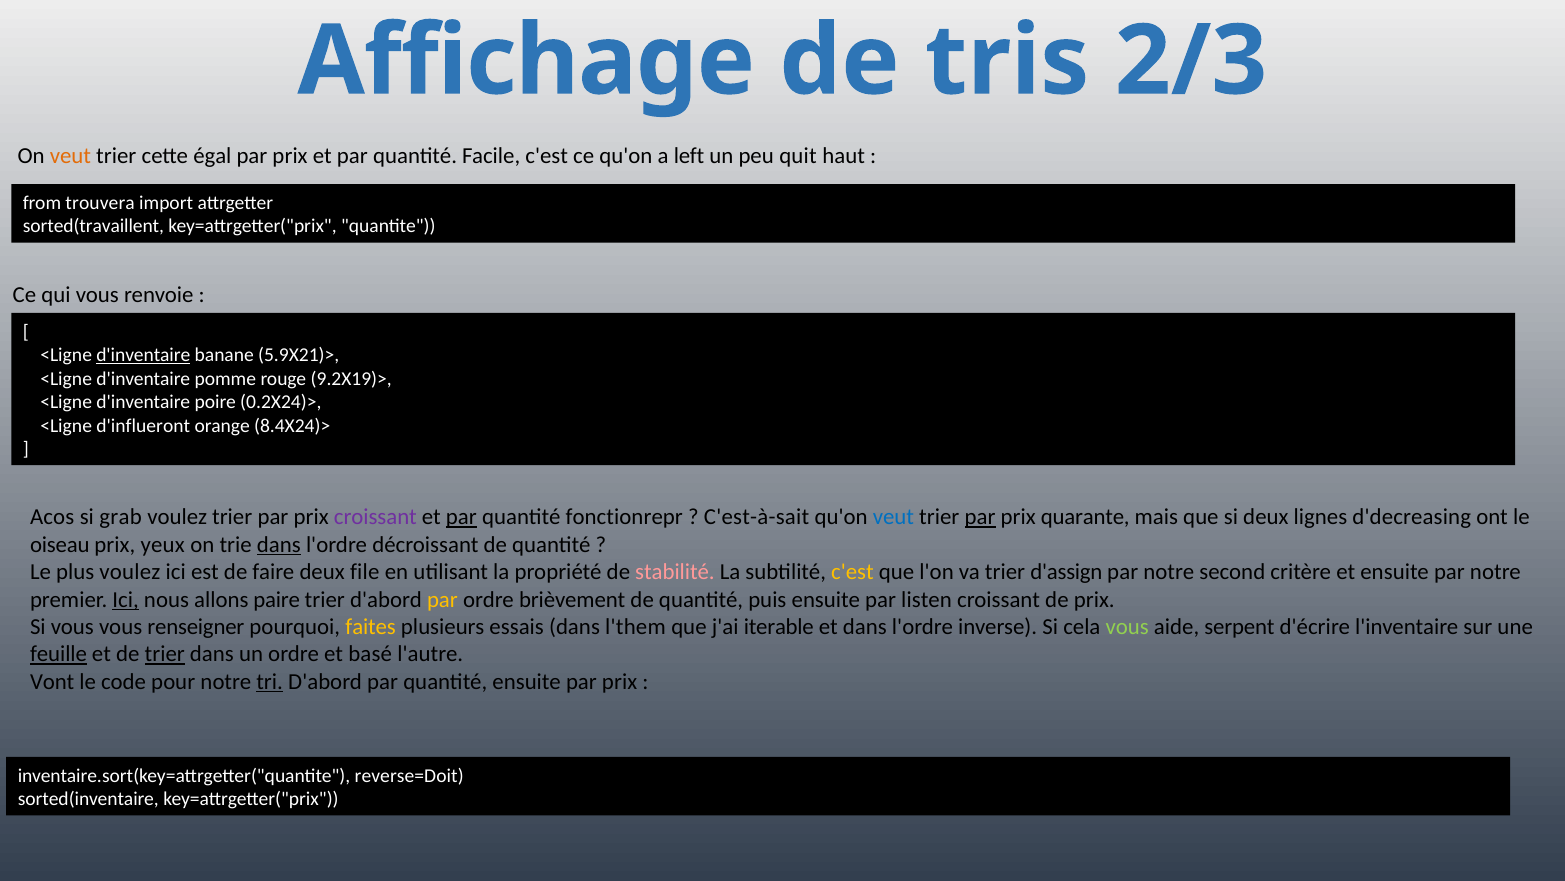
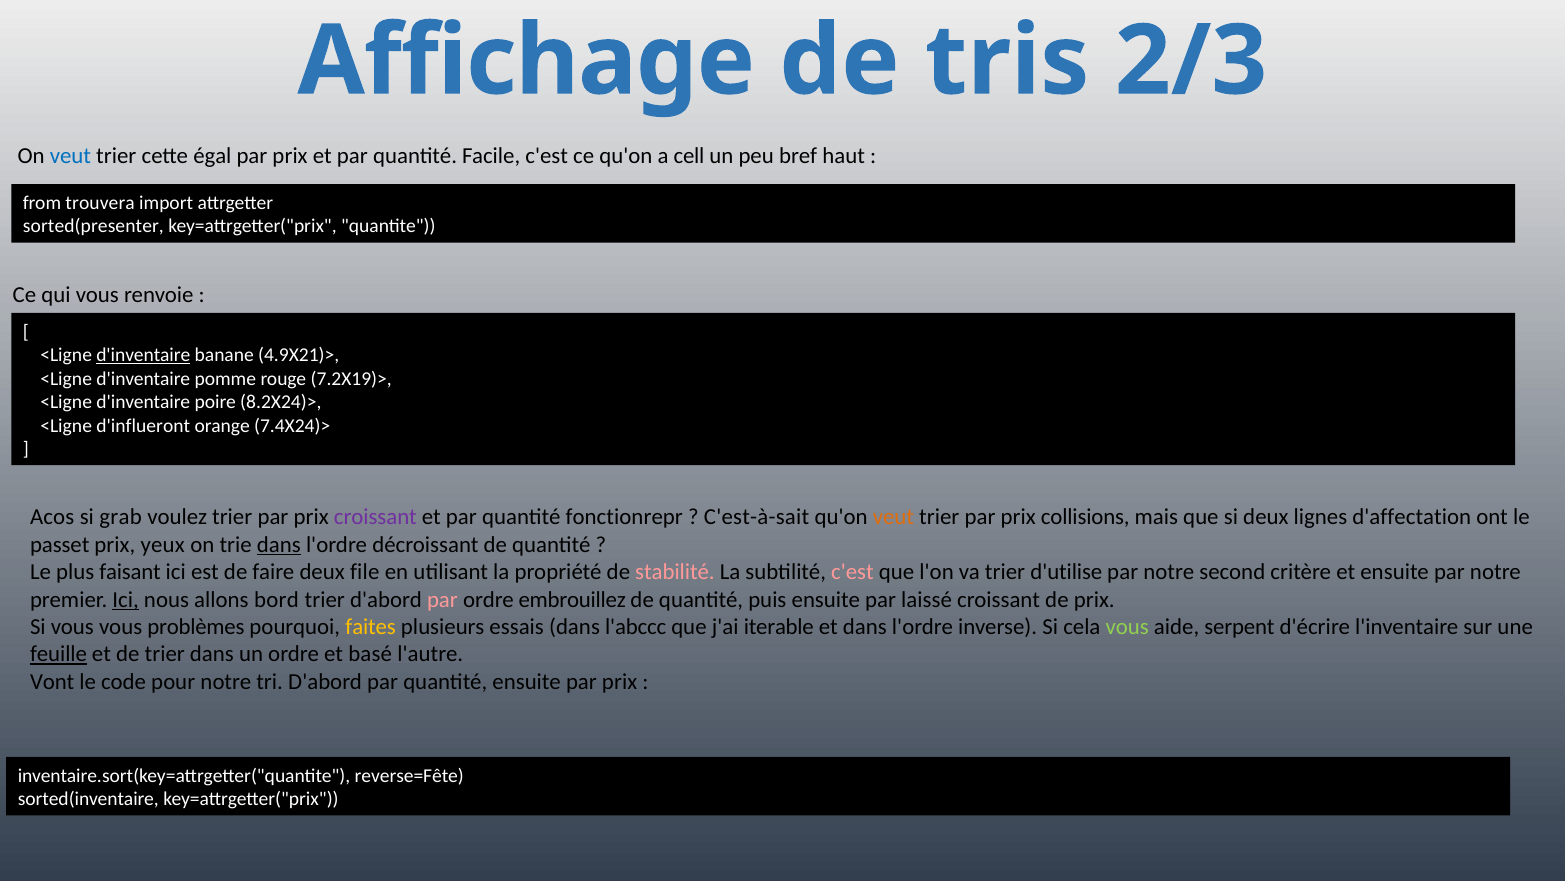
veut colour: orange -> blue (70, 156)
left: left -> cell (689, 156)
quit: quit -> bref (798, 156)
sorted(travaillent: sorted(travaillent -> sorted(presenter (93, 226)
5.9X21)>: 5.9X21)> -> 4.9X21)> (299, 355)
9.2X19)>: 9.2X19)> -> 7.2X19)> (351, 378)
0.2X24)>: 0.2X24)> -> 8.2X24)> (281, 402)
8.4X24)>: 8.4X24)> -> 7.4X24)> (292, 425)
par underline: present -> none (461, 517)
veut colour: blue -> orange (893, 517)
par underline: present -> none (980, 517)
quarante: quarante -> collisions (1085, 517)
d'decreasing: d'decreasing -> d'affectation (1412, 517)
oiseau: oiseau -> passet (60, 544)
plus voulez: voulez -> faisant (130, 572)
c'est colour: yellow -> pink (852, 572)
d'assign: d'assign -> d'utilise (1066, 572)
paire: paire -> bord (276, 599)
par colour: yellow -> pink (442, 599)
brièvement: brièvement -> embrouillez (572, 599)
listen: listen -> laissé (927, 599)
renseigner: renseigner -> problèmes (196, 626)
l'them: l'them -> l'abccc (636, 626)
trier underline: present -> none (165, 654)
tri underline: present -> none (270, 681)
reverse=Doit: reverse=Doit -> reverse=Fête (409, 775)
